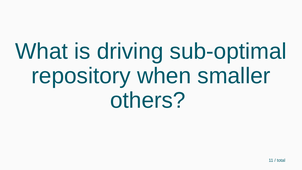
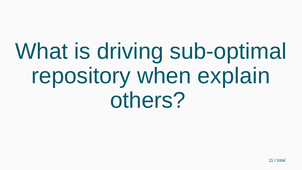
smaller: smaller -> explain (234, 76)
